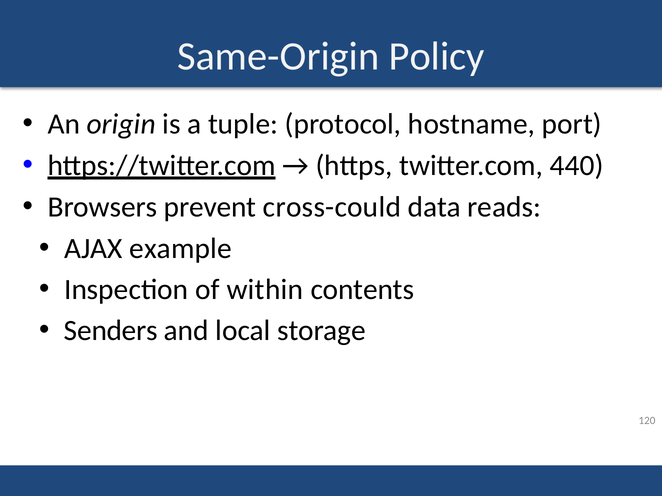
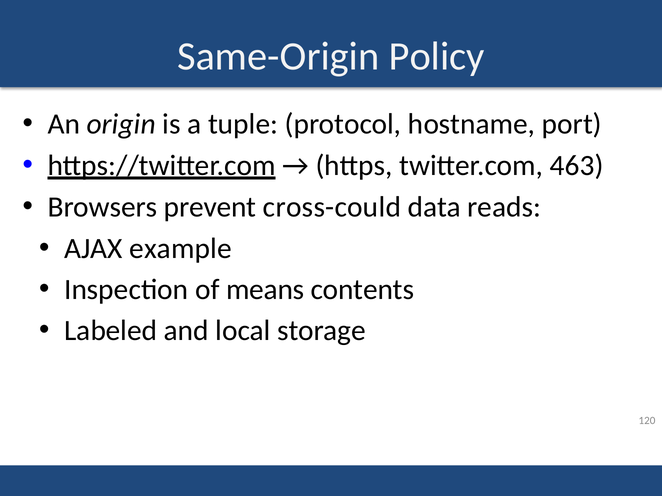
440: 440 -> 463 (577, 166)
within: within -> means (265, 290)
Senders: Senders -> Labeled (111, 331)
